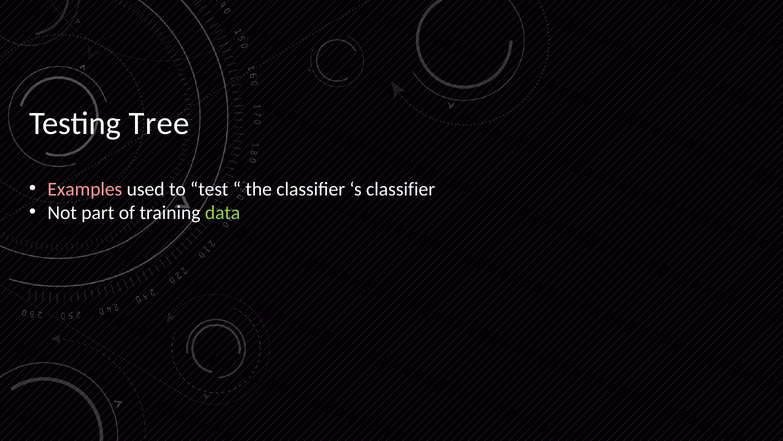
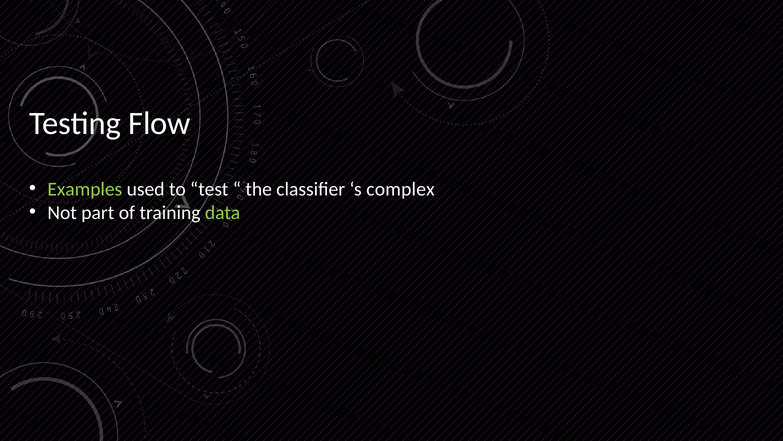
Tree: Tree -> Flow (159, 123)
Examples colour: pink -> light green (85, 189)
s classifier: classifier -> complex (401, 189)
